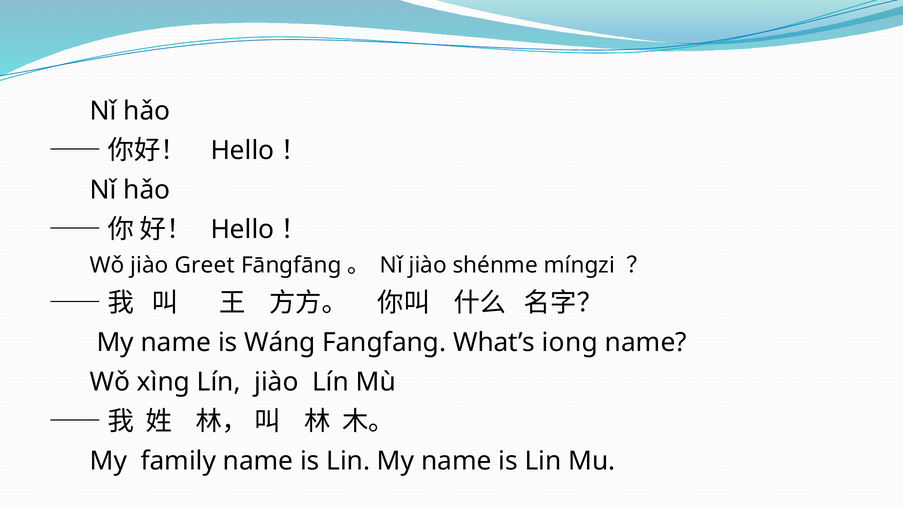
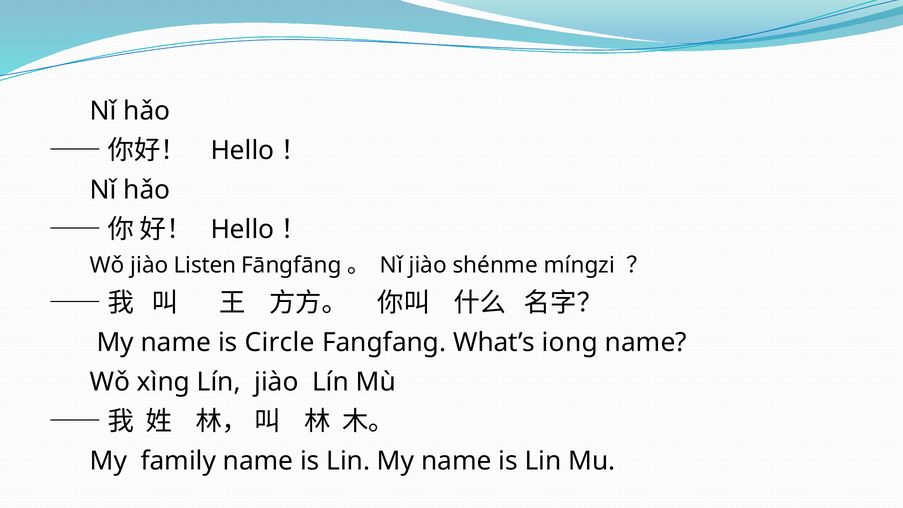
Greet: Greet -> Listen (205, 265)
Wáng: Wáng -> Circle (280, 343)
